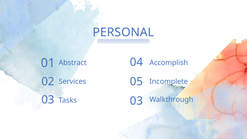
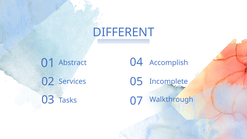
PERSONAL: PERSONAL -> DIFFERENT (124, 32)
03 03: 03 -> 07 (136, 101)
